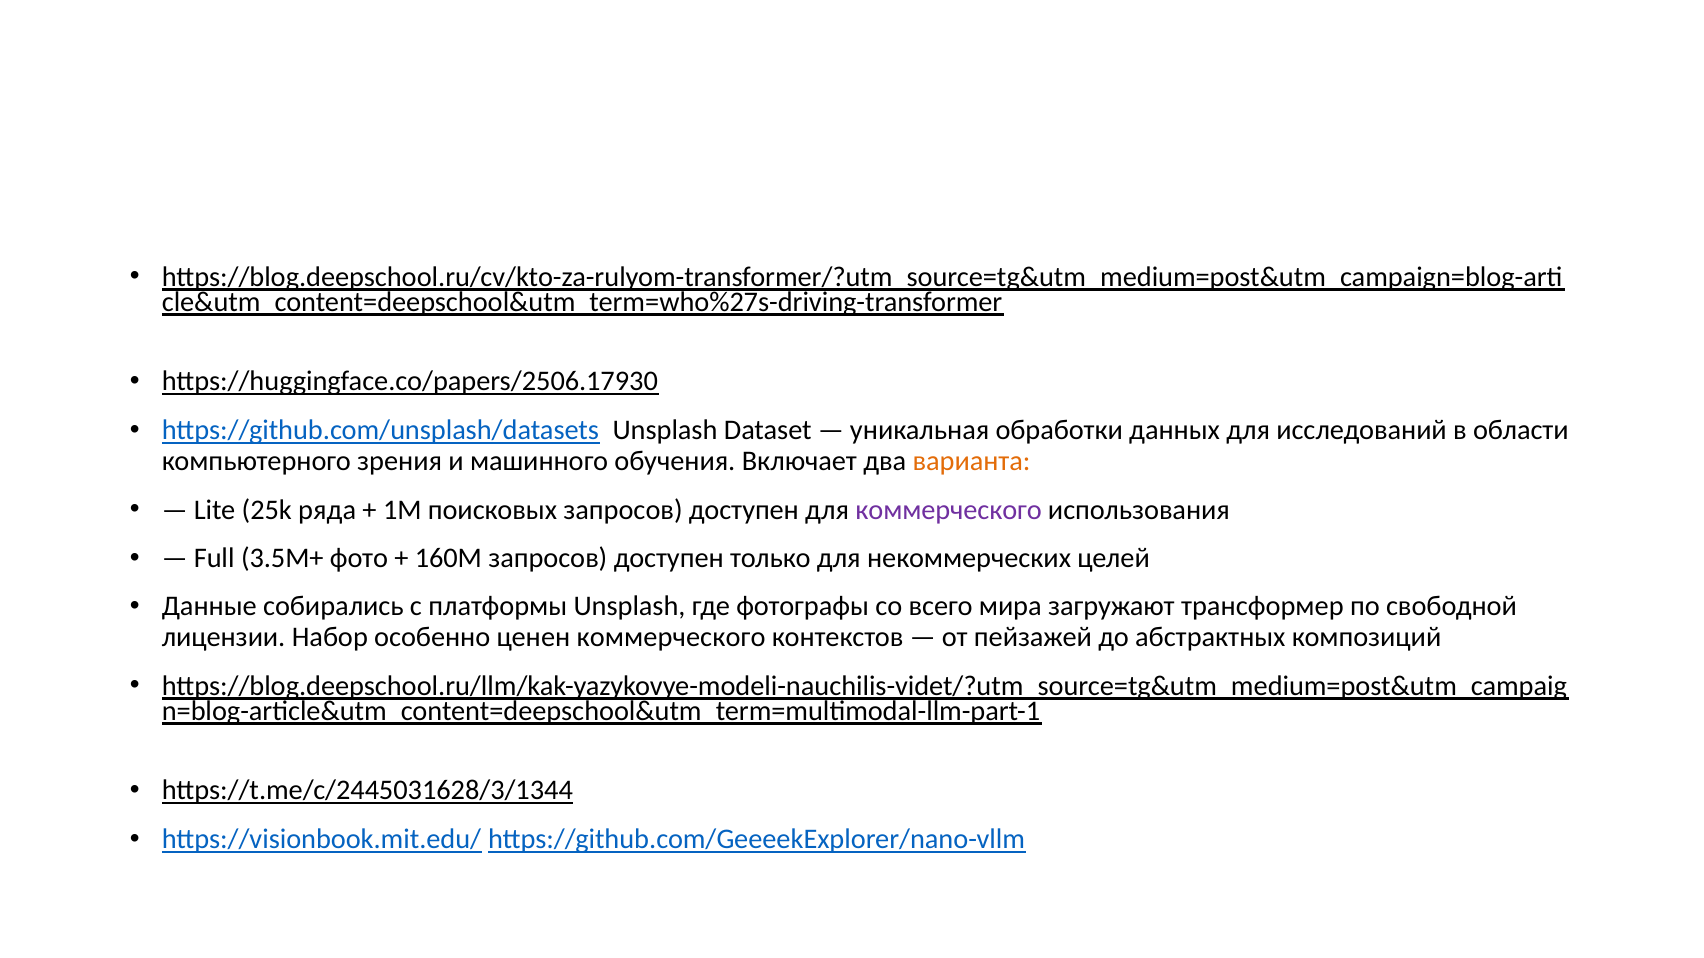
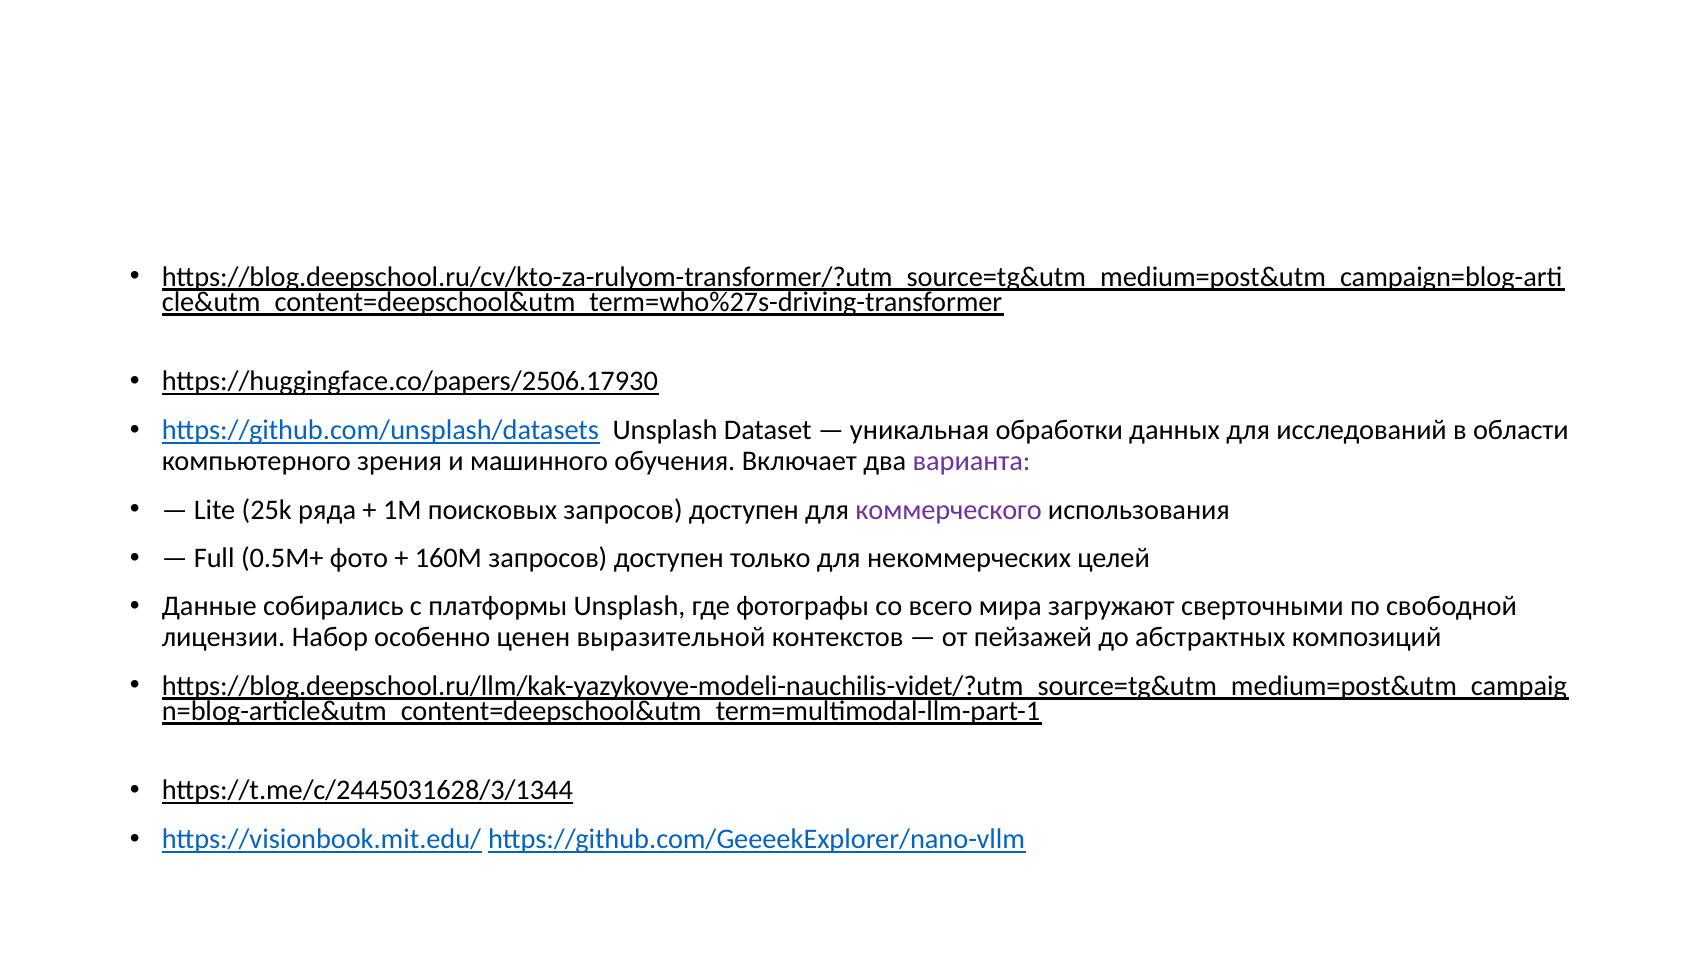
варианта colour: orange -> purple (972, 462)
3.5M+: 3.5M+ -> 0.5M+ (282, 558)
трансформер: трансформер -> сверточными (1262, 607)
ценен коммерческого: коммерческого -> выразительной (671, 637)
